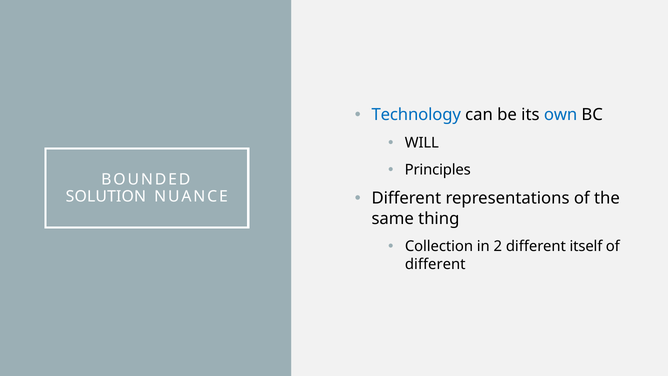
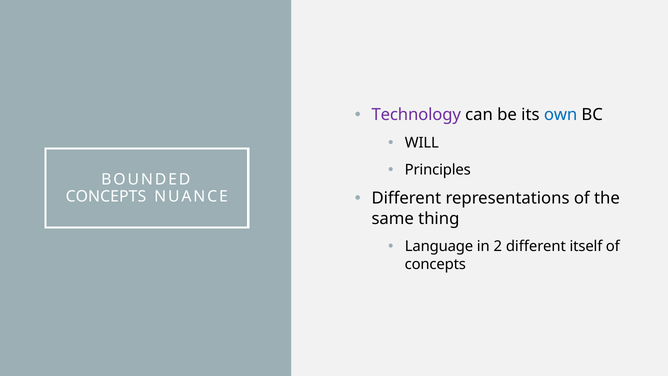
Technology colour: blue -> purple (416, 115)
SOLUTION: SOLUTION -> CONCEPTS (106, 196)
Collection: Collection -> Language (439, 246)
different: different -> concepts (435, 264)
